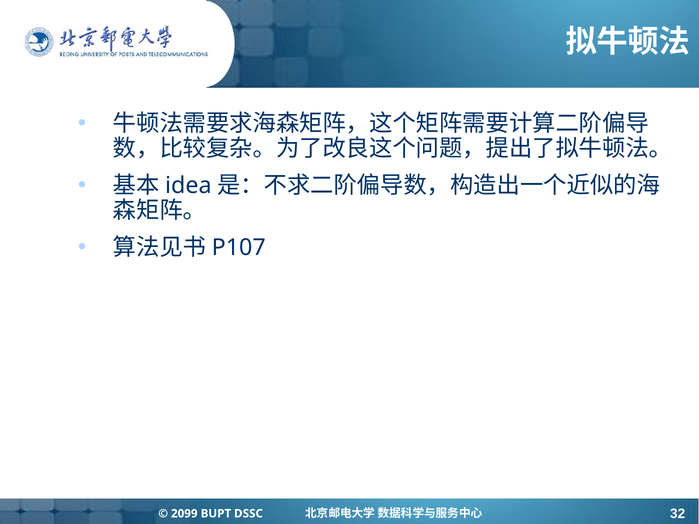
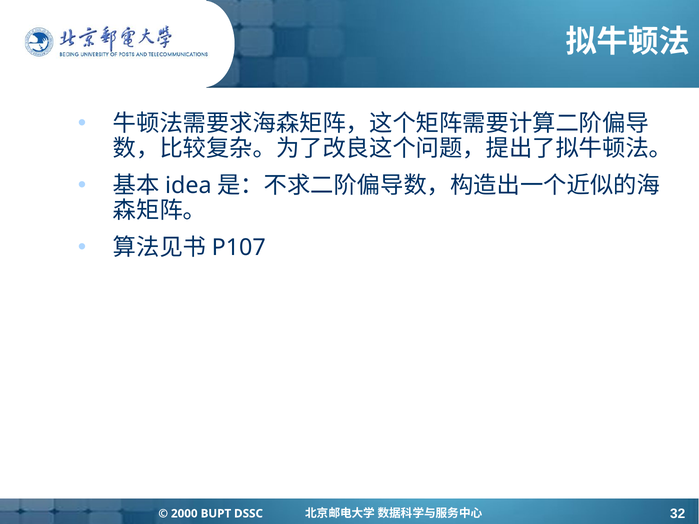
2099: 2099 -> 2000 (184, 514)
